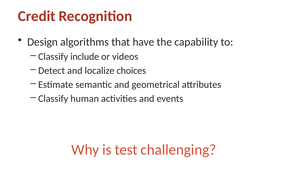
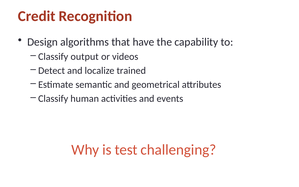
include: include -> output (85, 57)
choices: choices -> trained (131, 71)
